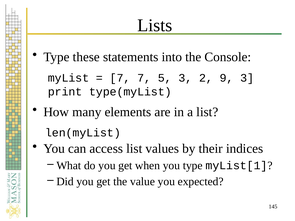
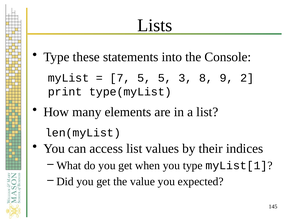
7 7: 7 -> 5 (144, 78)
2: 2 -> 8 (206, 78)
9 3: 3 -> 2 (247, 78)
